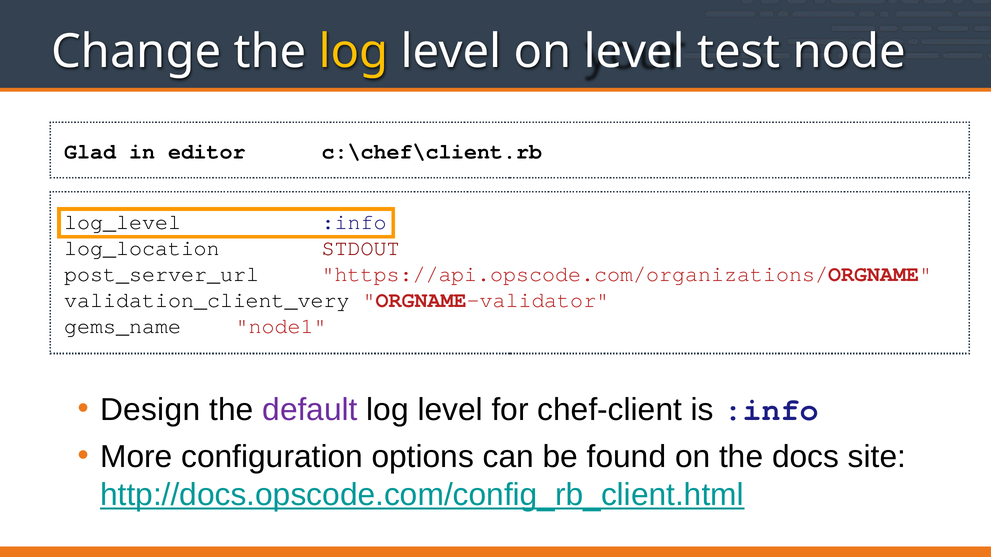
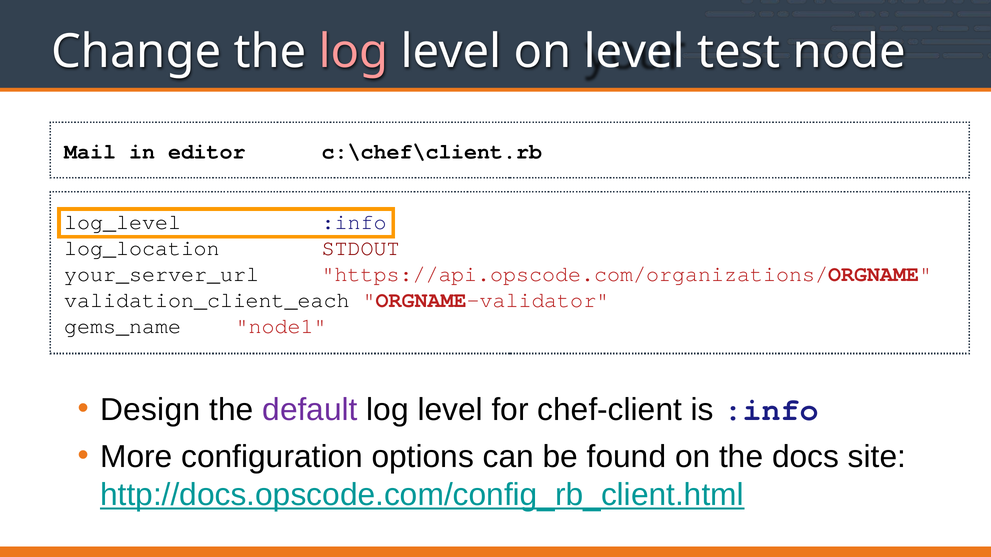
log colour: yellow -> pink (354, 52)
Glad: Glad -> Mail (90, 152)
post_server_url: post_server_url -> your_server_url (162, 274)
validation_client_very: validation_client_very -> validation_client_each (207, 300)
